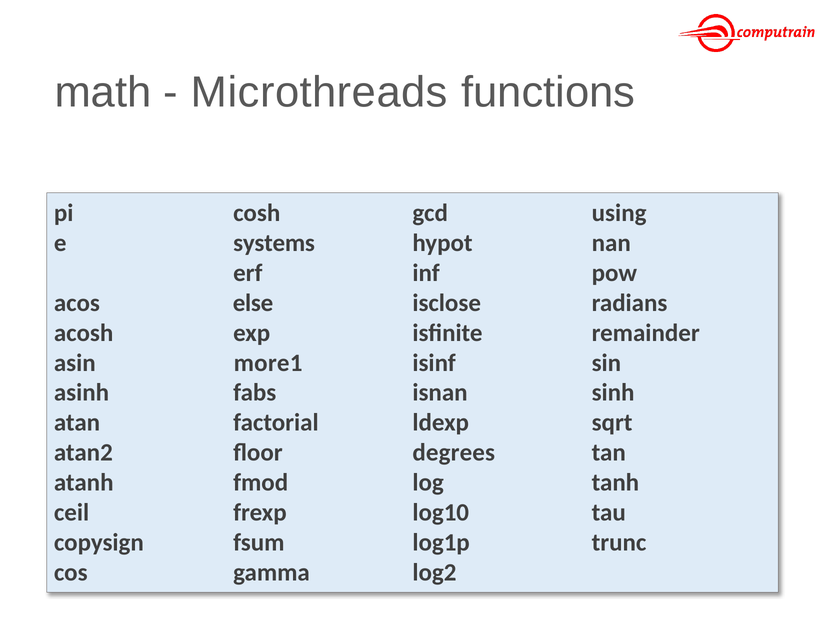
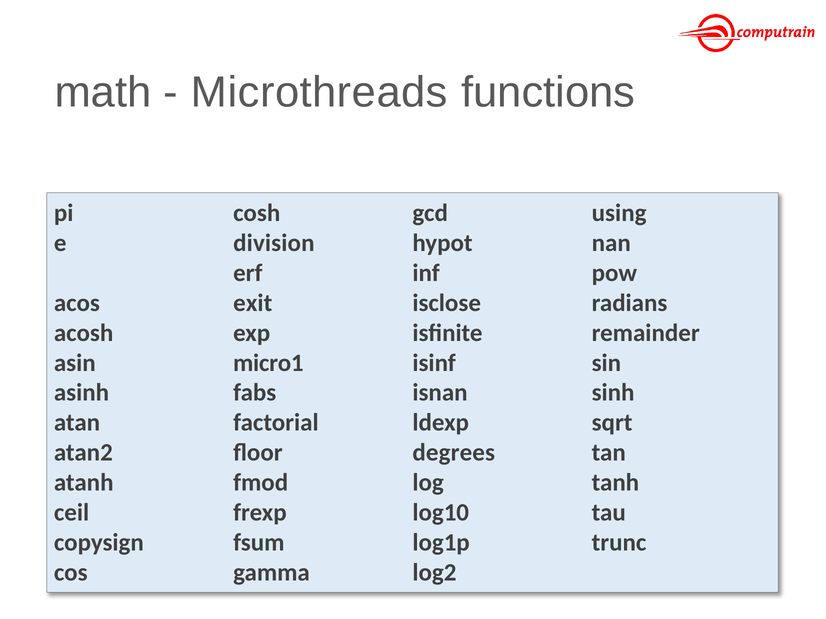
systems: systems -> division (274, 243)
else: else -> exit (253, 303)
more1: more1 -> micro1 (268, 363)
